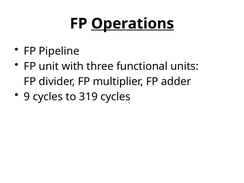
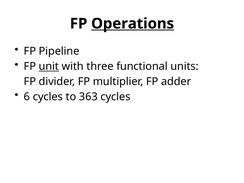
unit underline: none -> present (49, 66)
9: 9 -> 6 (27, 97)
319: 319 -> 363 (88, 97)
